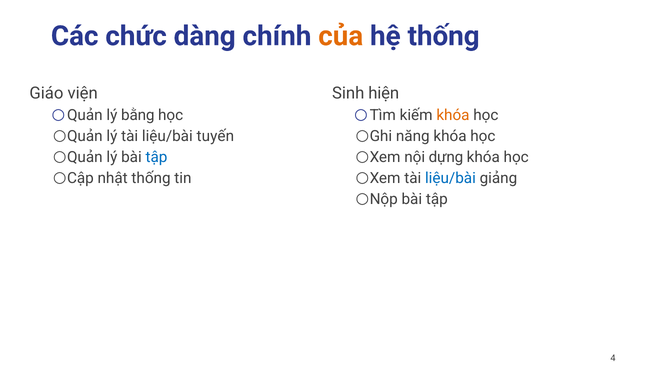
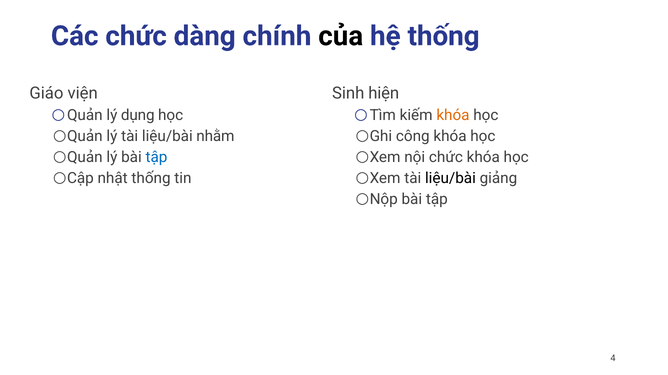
của colour: orange -> black (341, 36)
bằng: bằng -> dụng (138, 115)
tuyến: tuyến -> nhằm (215, 136)
năng: năng -> công (413, 136)
nội dựng: dựng -> chức (446, 158)
liệu/bài colour: blue -> black (450, 179)
